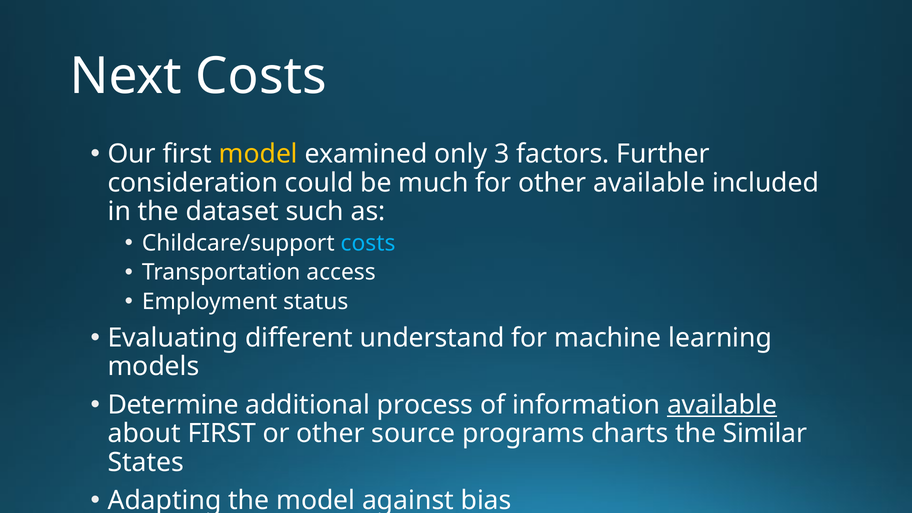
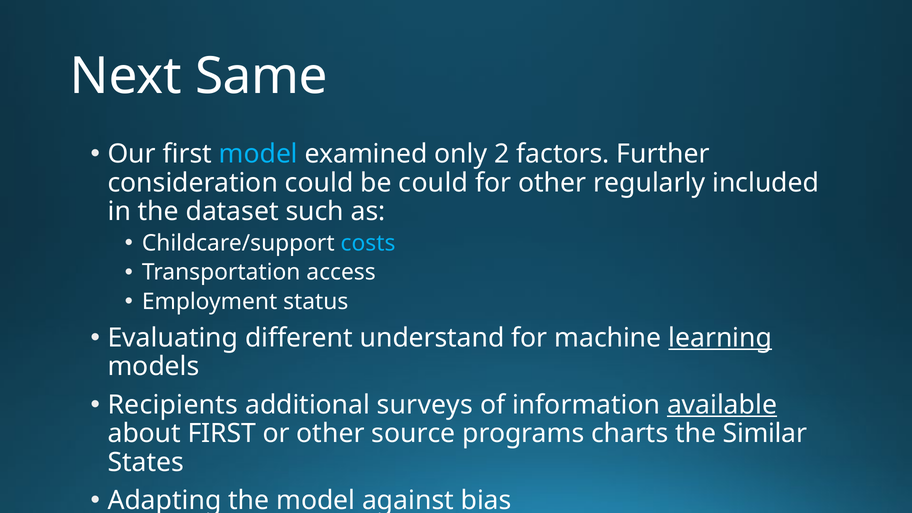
Next Costs: Costs -> Same (261, 77)
model colour: yellow -> light blue (258, 154)
3: 3 -> 2 (502, 154)
be much: much -> could (433, 183)
other available: available -> regularly (649, 183)
learning underline: none -> present (720, 338)
Determine: Determine -> Recipients (173, 405)
process: process -> surveys (425, 405)
